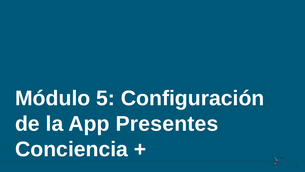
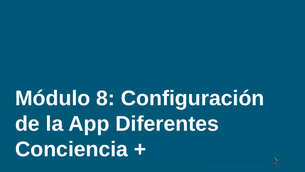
5: 5 -> 8 (106, 98)
Presentes: Presentes -> Diferentes (167, 124)
